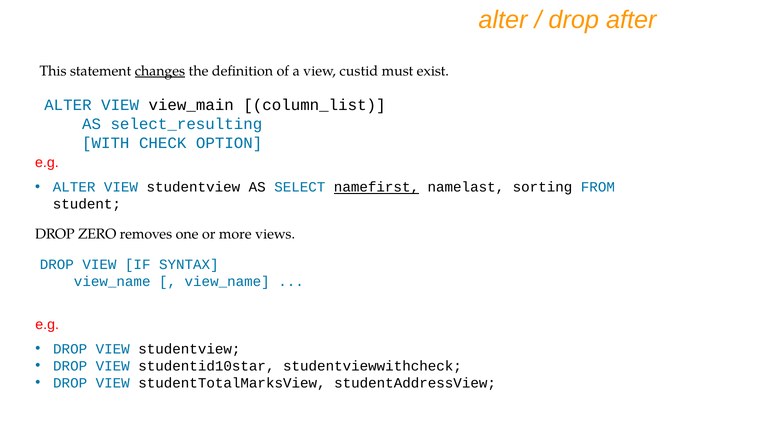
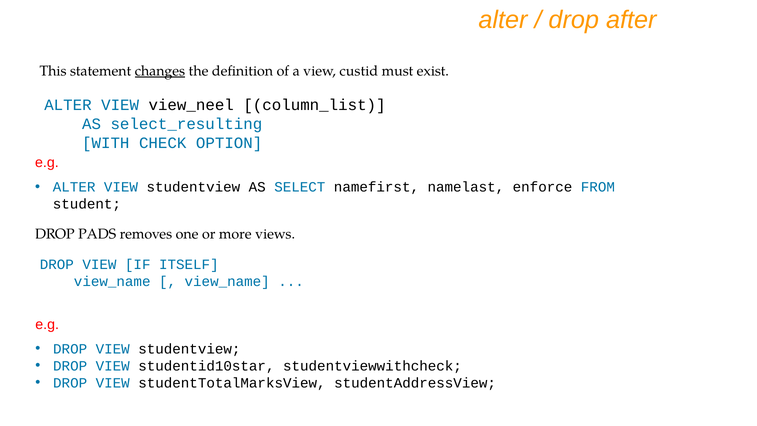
view_main: view_main -> view_neel (191, 105)
namefirst underline: present -> none (376, 187)
sorting: sorting -> enforce (543, 187)
ZERO: ZERO -> PADS (97, 234)
SYNTAX: SYNTAX -> ITSELF (189, 265)
